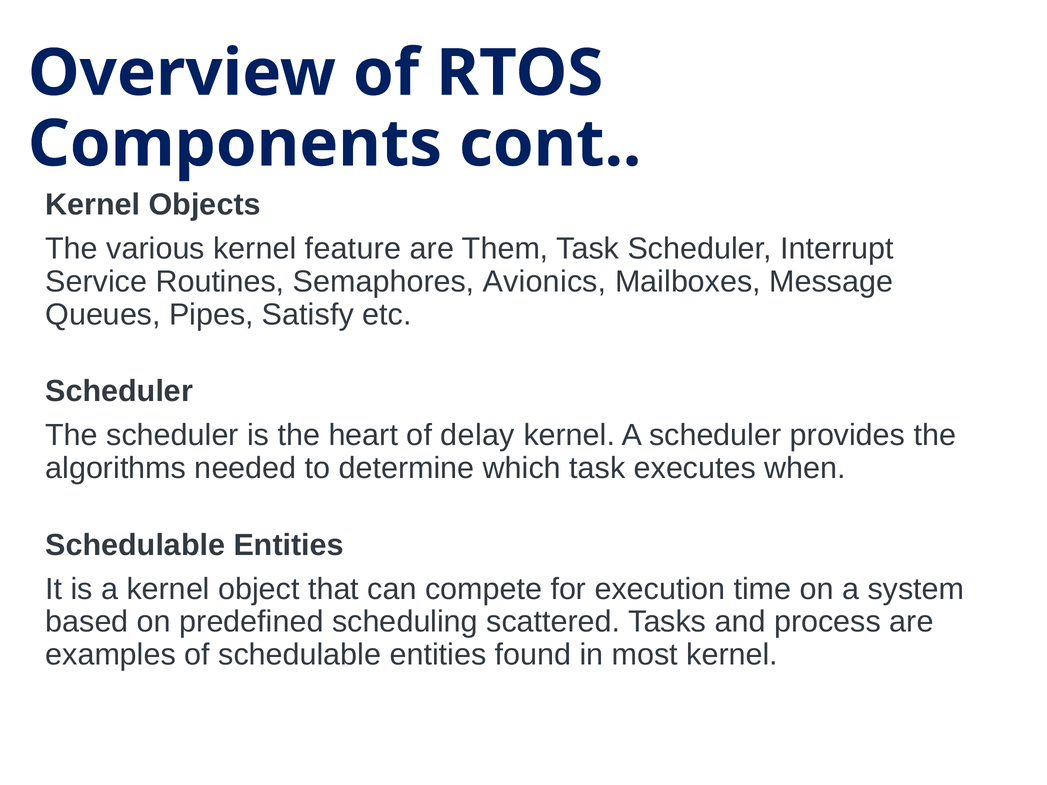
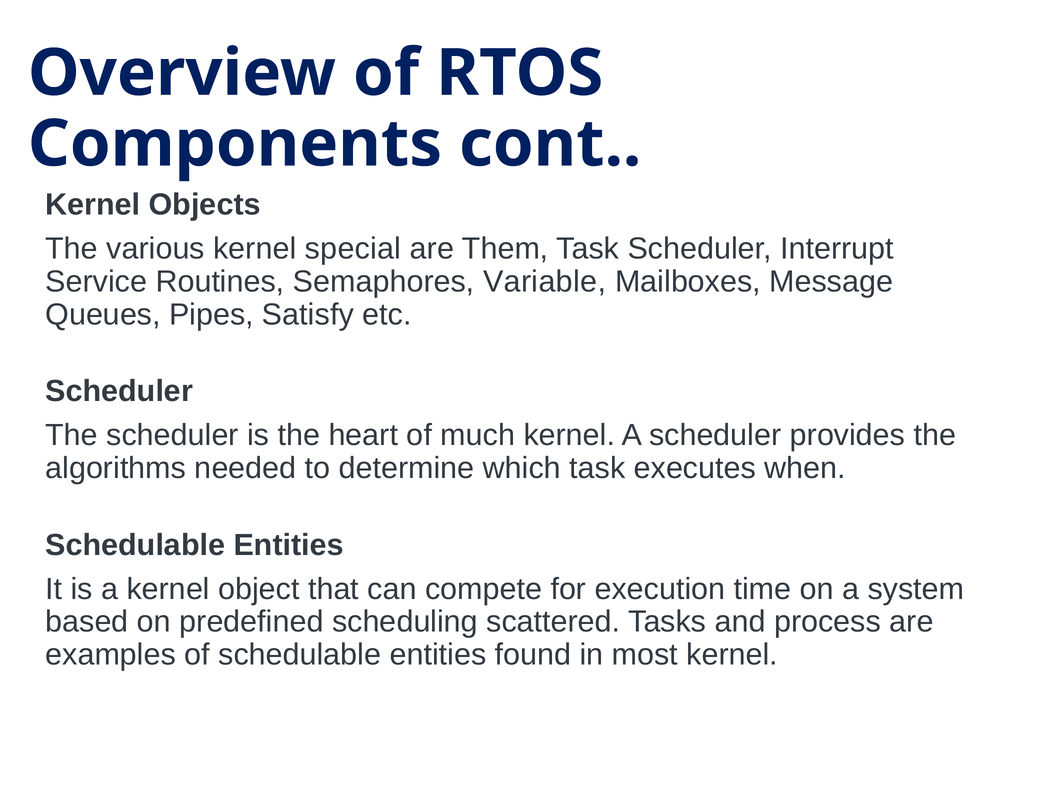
feature: feature -> special (353, 249)
Avionics: Avionics -> Variable (545, 282)
delay: delay -> much (478, 435)
